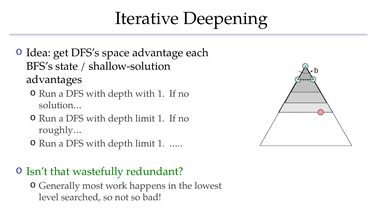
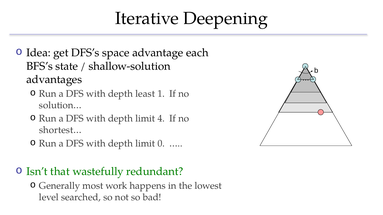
depth with: with -> least (145, 94)
1: 1 -> 4 (161, 119)
roughly…: roughly… -> shortest… (60, 130)
1: 1 -> 0 (161, 144)
